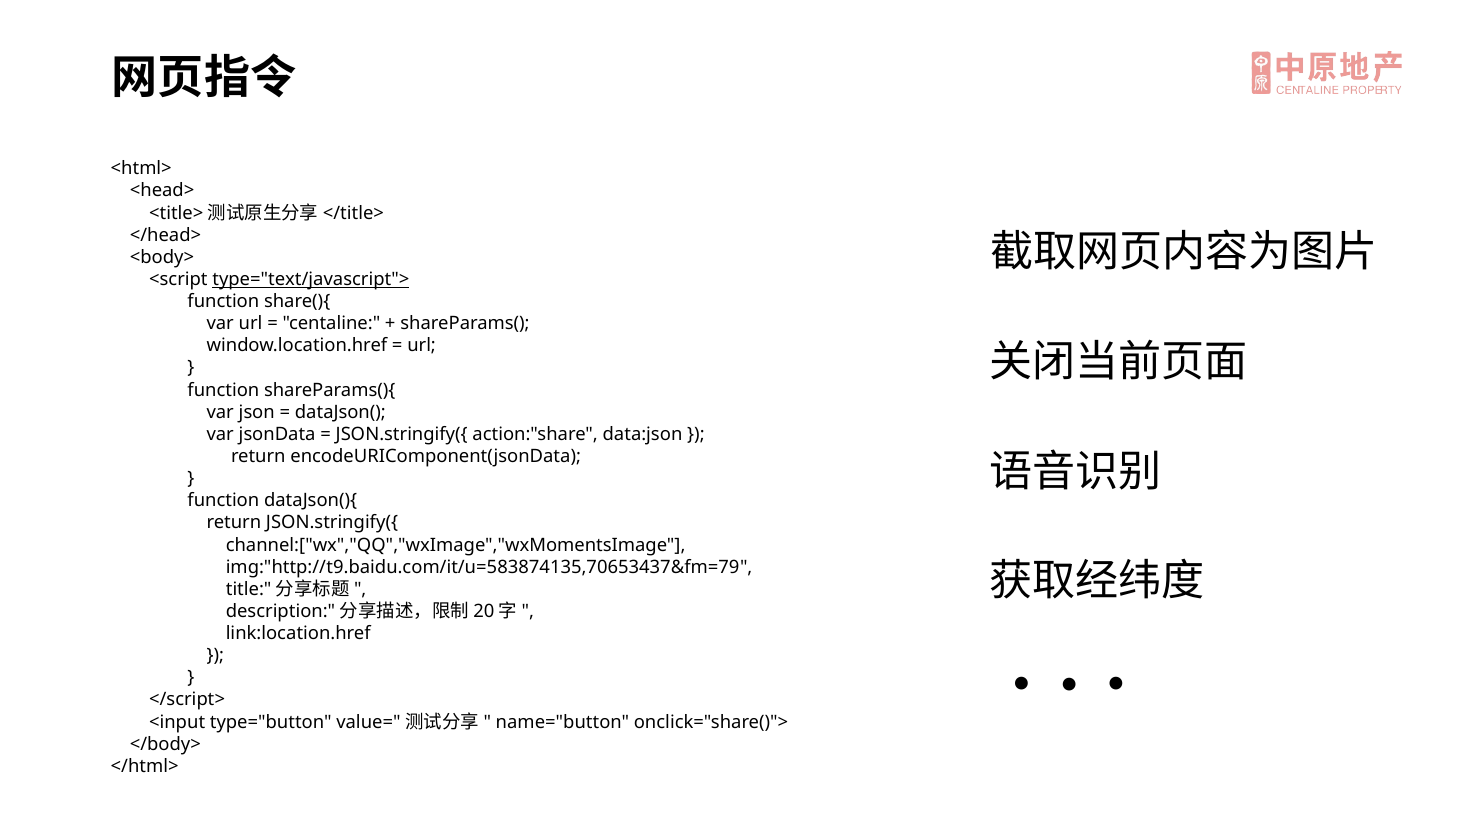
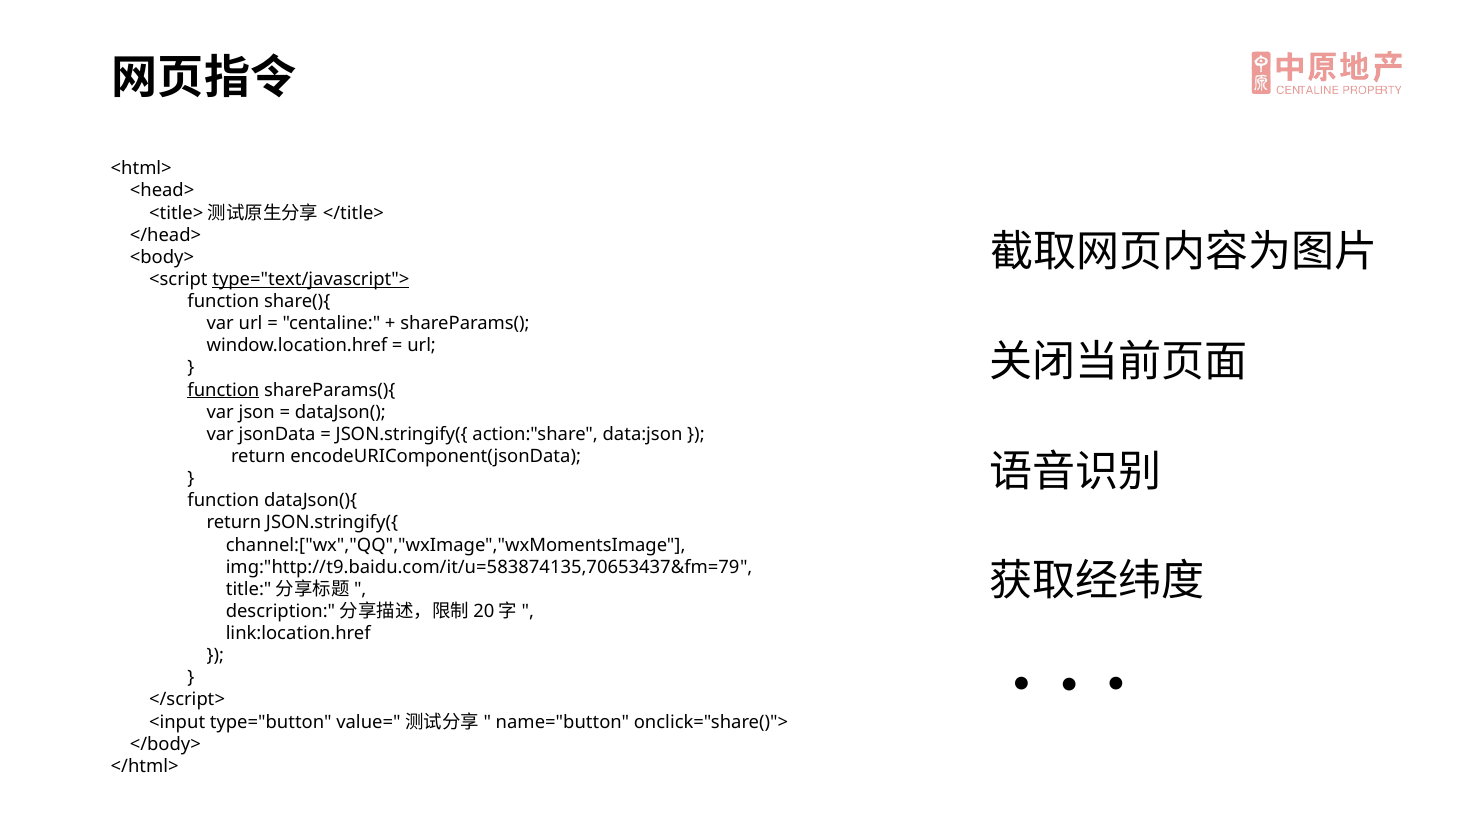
function underline: none -> present (223, 390)
